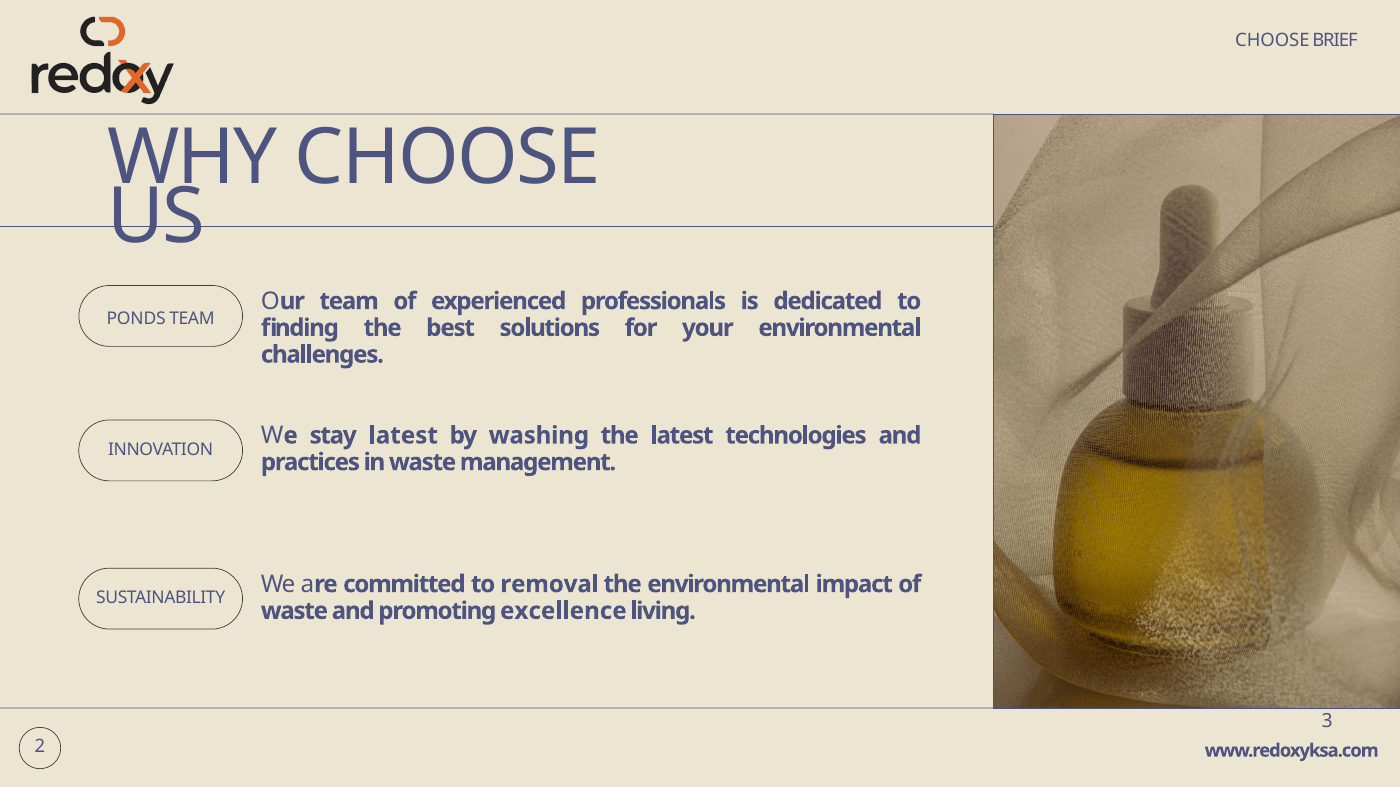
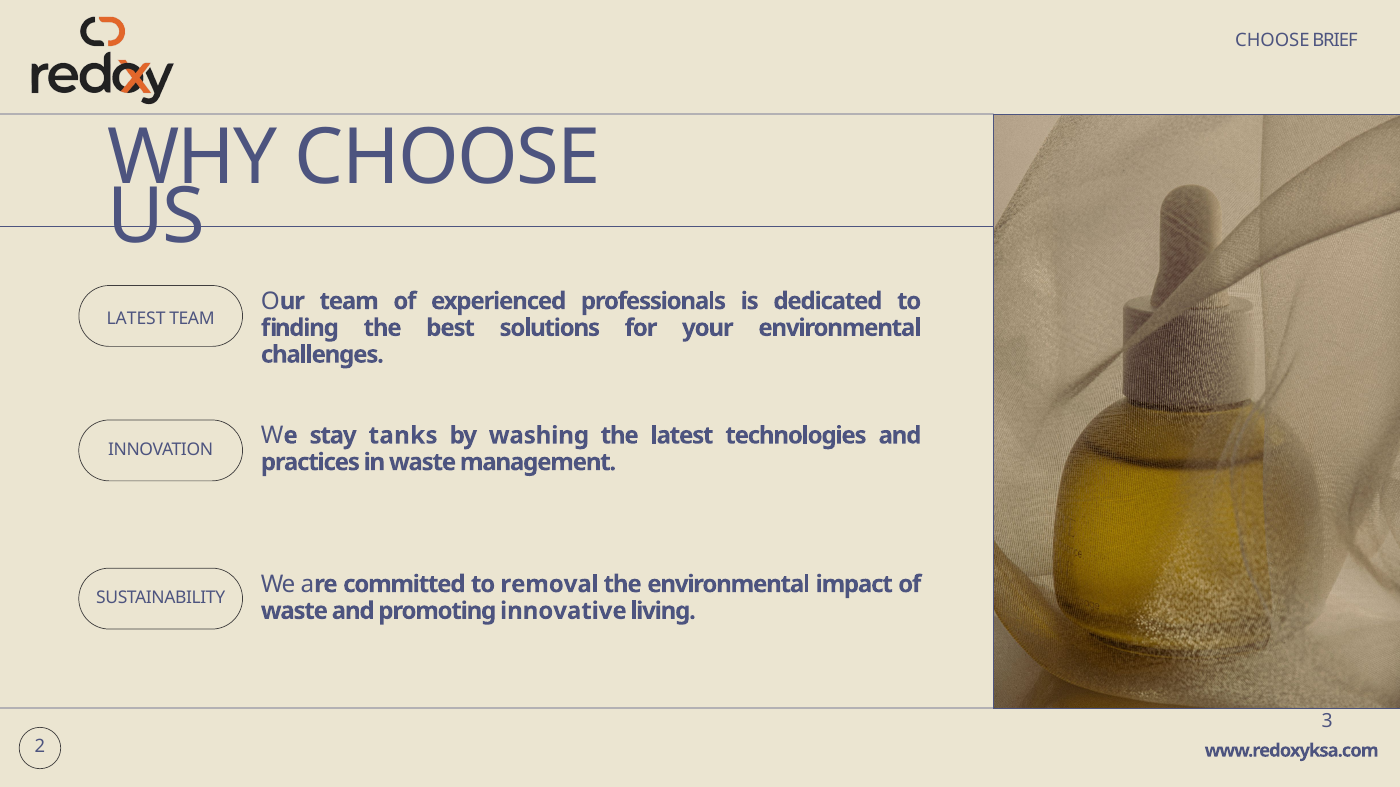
PONDS: PONDS -> LATEST (136, 319)
stay latest: latest -> tanks (403, 436)
excellence: excellence -> innovative (563, 611)
